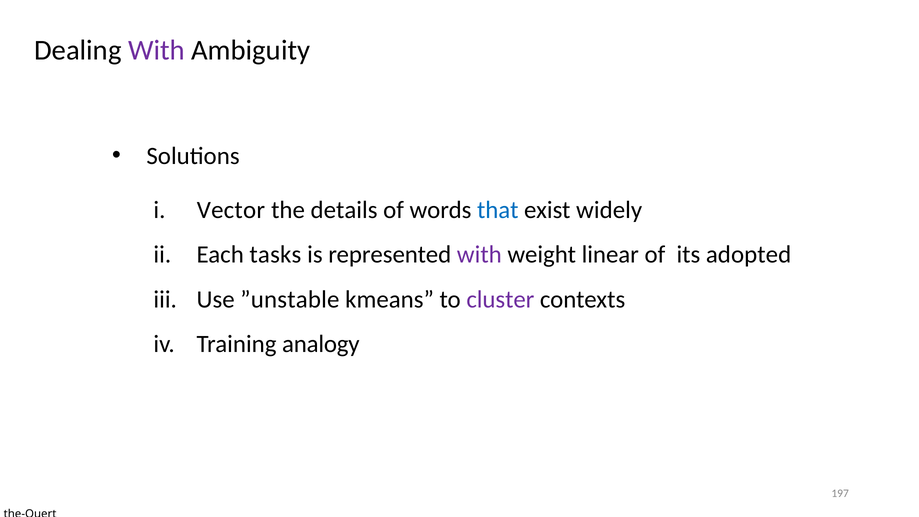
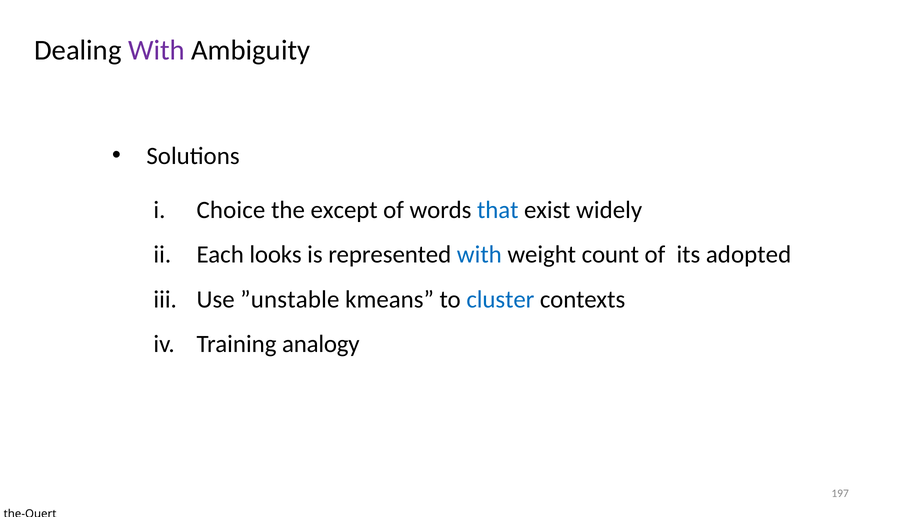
Vector: Vector -> Choice (231, 210)
details: details -> except (344, 210)
tasks: tasks -> looks (276, 255)
with colour: purple -> blue (479, 255)
linear: linear -> count (610, 255)
cluster colour: purple -> blue (500, 299)
